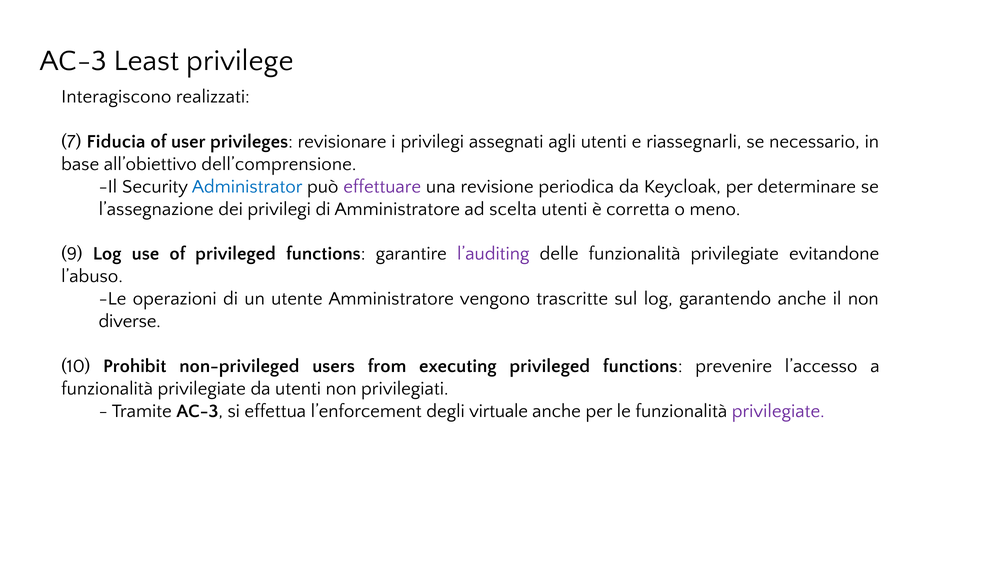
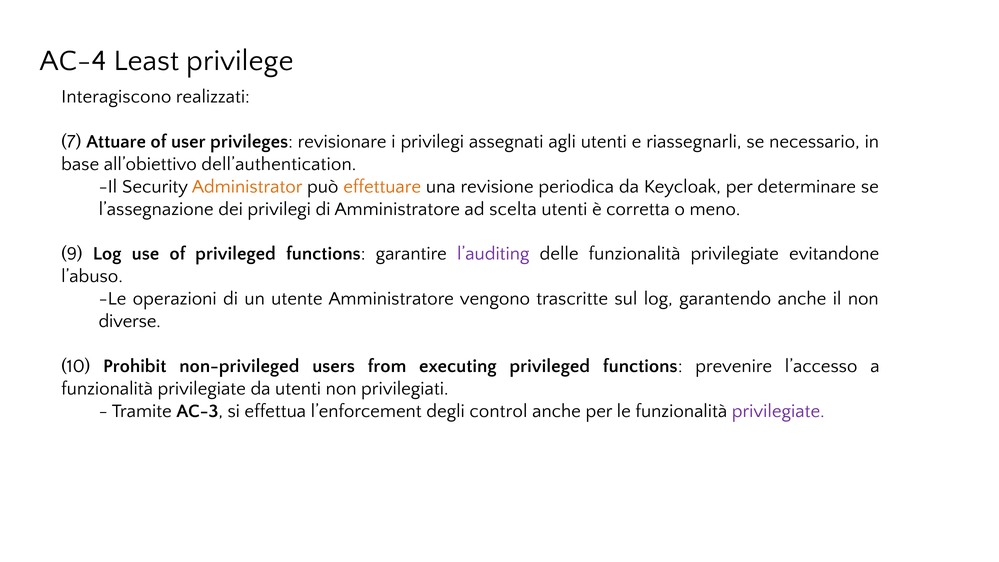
AC-3: AC-3 -> AC-4 (73, 61)
Fiducia: Fiducia -> Attuare (116, 141)
dell’comprensione: dell’comprensione -> dell’authentication (279, 164)
Administrator colour: blue -> orange (247, 186)
effettuare colour: purple -> orange (382, 186)
virtuale: virtuale -> control (498, 411)
